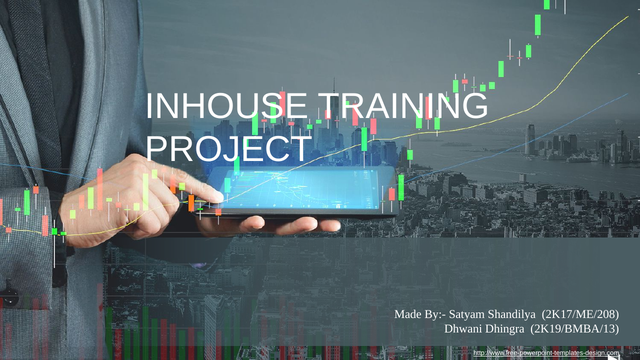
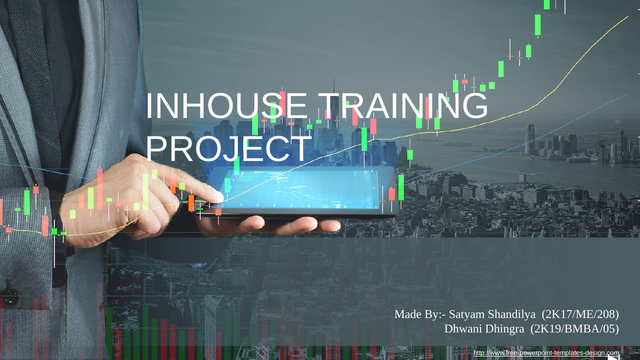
2K19/BMBA/13: 2K19/BMBA/13 -> 2K19/BMBA/05 (575, 329)
